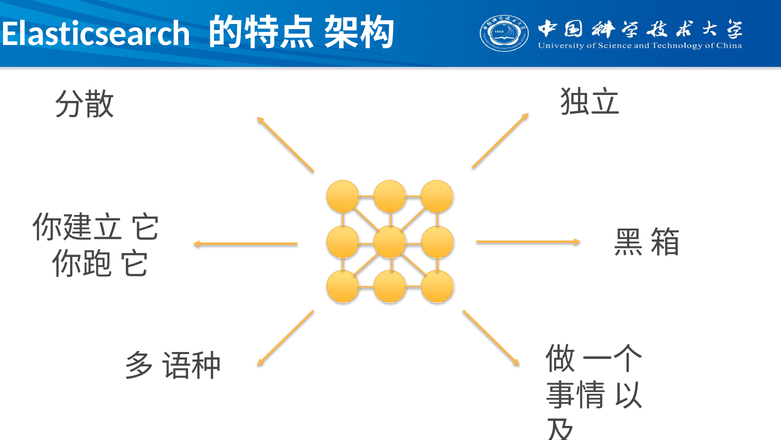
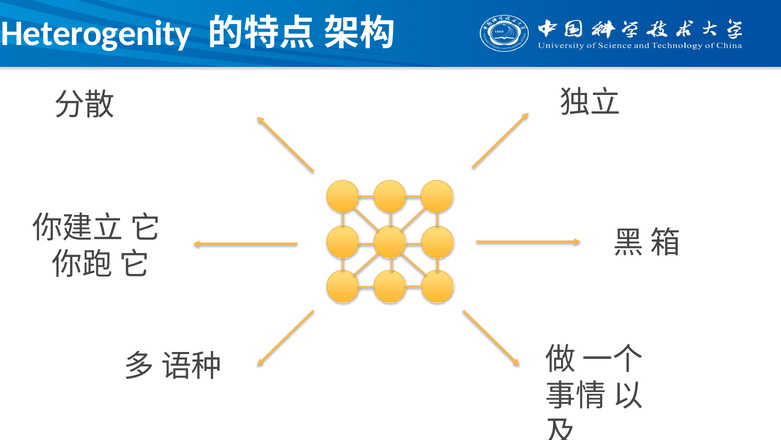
Elasticsearch: Elasticsearch -> Heterogenity (96, 33)
